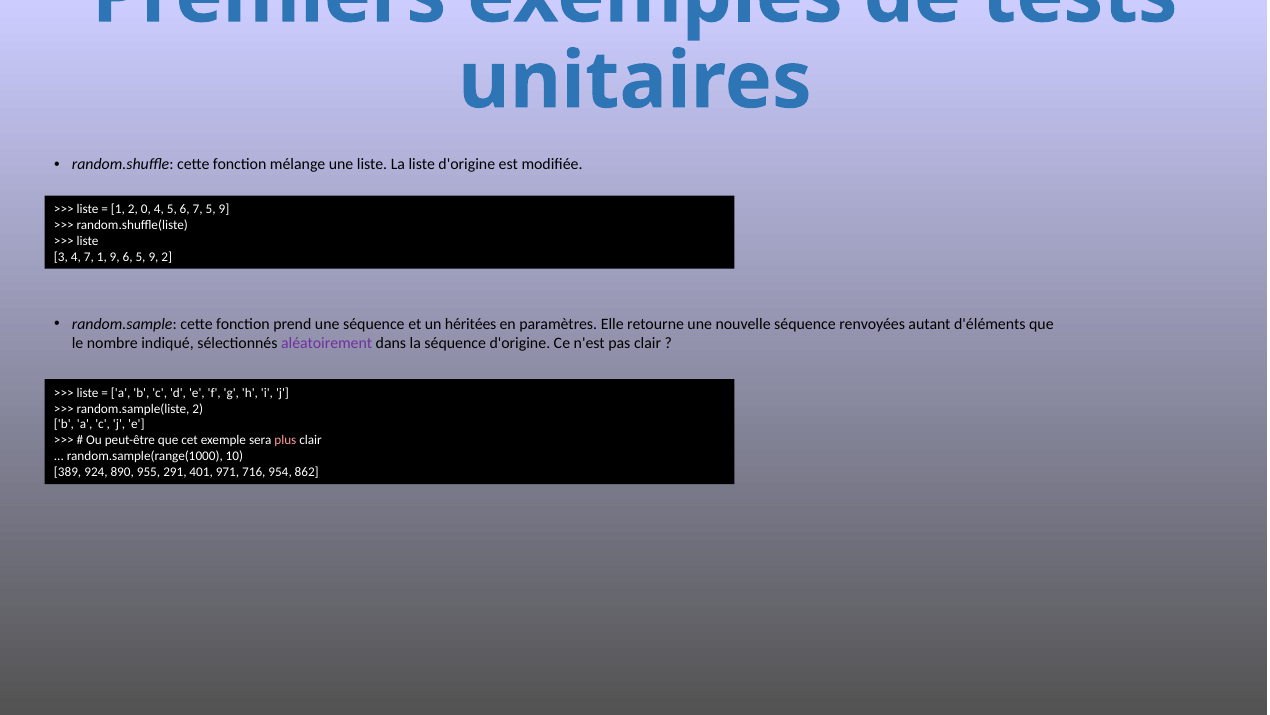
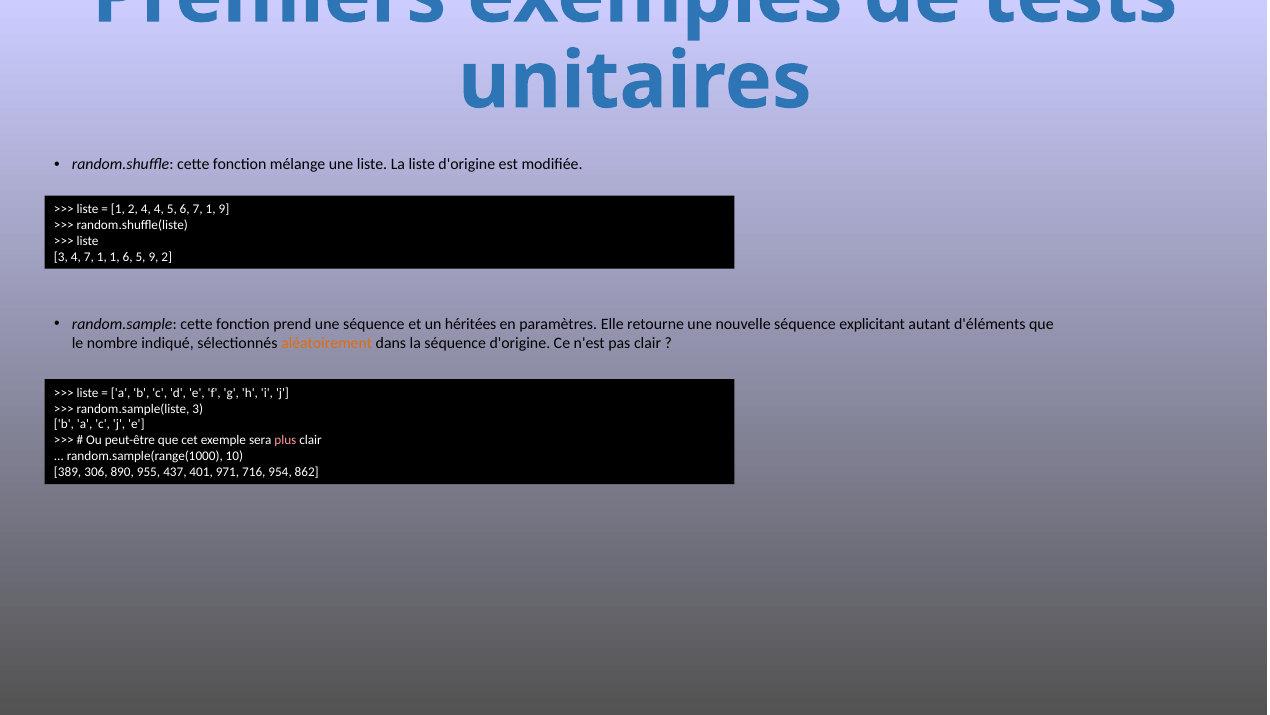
2 0: 0 -> 4 (146, 209)
6 7 5: 5 -> 1 (211, 209)
1 9: 9 -> 1 (115, 257)
renvoyées: renvoyées -> explicitant (872, 324)
aléatoirement colour: purple -> orange (327, 343)
random.sample(liste 2: 2 -> 3 (198, 408)
924: 924 -> 306 (96, 472)
291: 291 -> 437 (175, 472)
